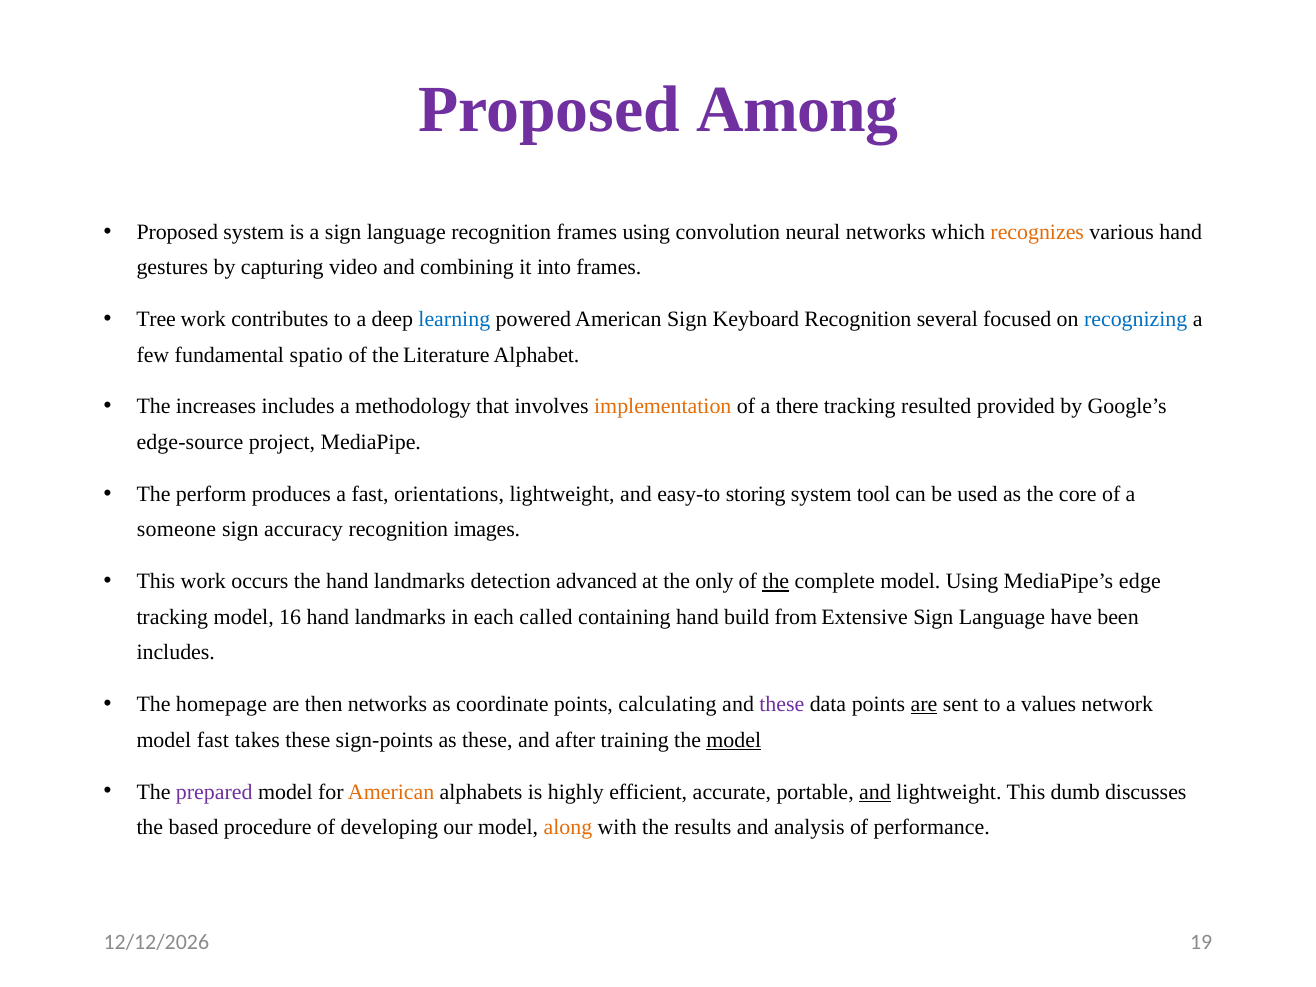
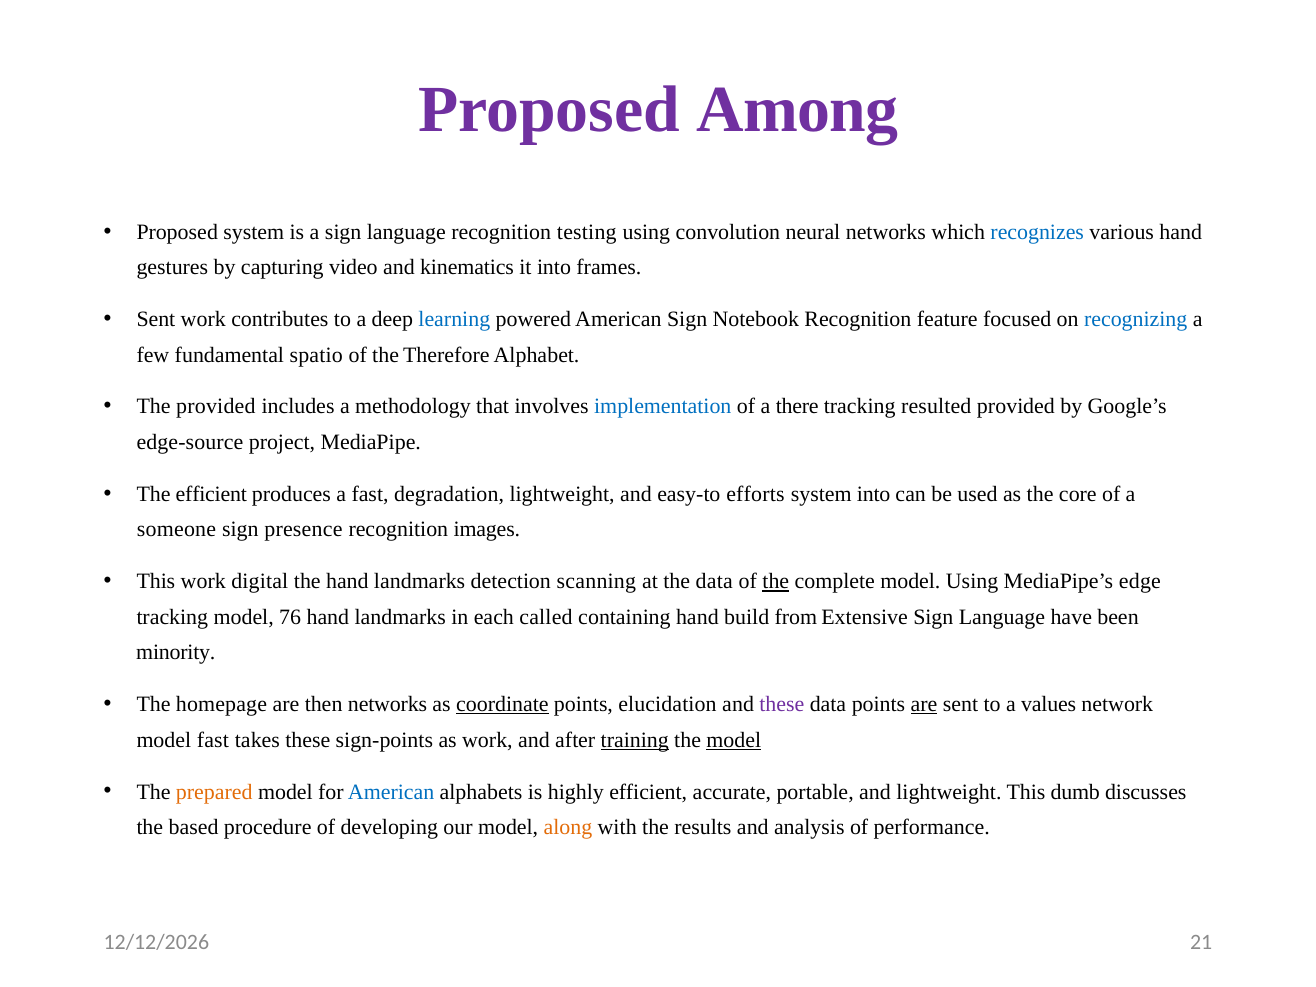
recognition frames: frames -> testing (587, 232)
recognizes colour: orange -> blue (1037, 232)
combining: combining -> kinematics (467, 267)
Tree: Tree -> Sent (156, 319)
Keyboard: Keyboard -> Notebook (756, 319)
several: several -> feature (947, 319)
Literature: Literature -> Therefore (446, 355)
The increases: increases -> provided (216, 407)
implementation colour: orange -> blue (663, 407)
The perform: perform -> efficient (211, 494)
orientations: orientations -> degradation (449, 494)
storing: storing -> efforts (755, 494)
system tool: tool -> into (874, 494)
accuracy: accuracy -> presence (303, 530)
occurs: occurs -> digital (260, 581)
advanced: advanced -> scanning (596, 581)
the only: only -> data (714, 581)
16: 16 -> 76 (290, 617)
includes: includes -> minority (176, 652)
coordinate underline: none -> present (502, 704)
calculating: calculating -> elucidation (667, 704)
as these: these -> work (487, 740)
training underline: none -> present (635, 740)
prepared colour: purple -> orange (214, 792)
American colour: orange -> blue (391, 792)
and underline: present -> none (875, 792)
19: 19 -> 21 (1201, 942)
